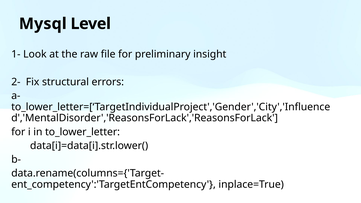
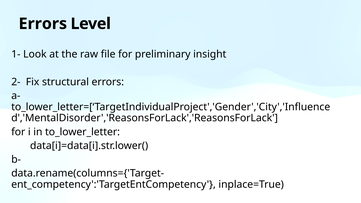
Mysql: Mysql -> Errors (43, 24)
